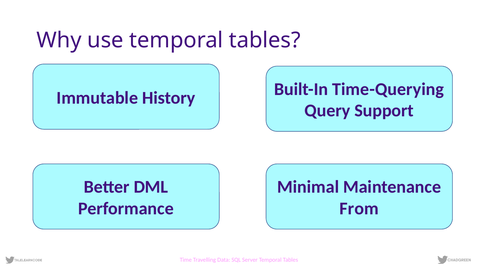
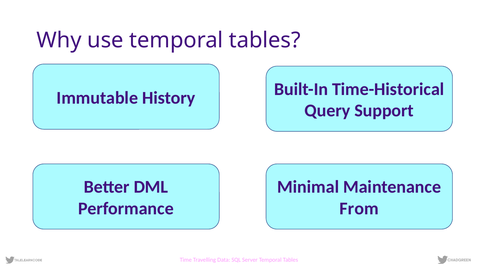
Time-Querying: Time-Querying -> Time-Historical (388, 89)
